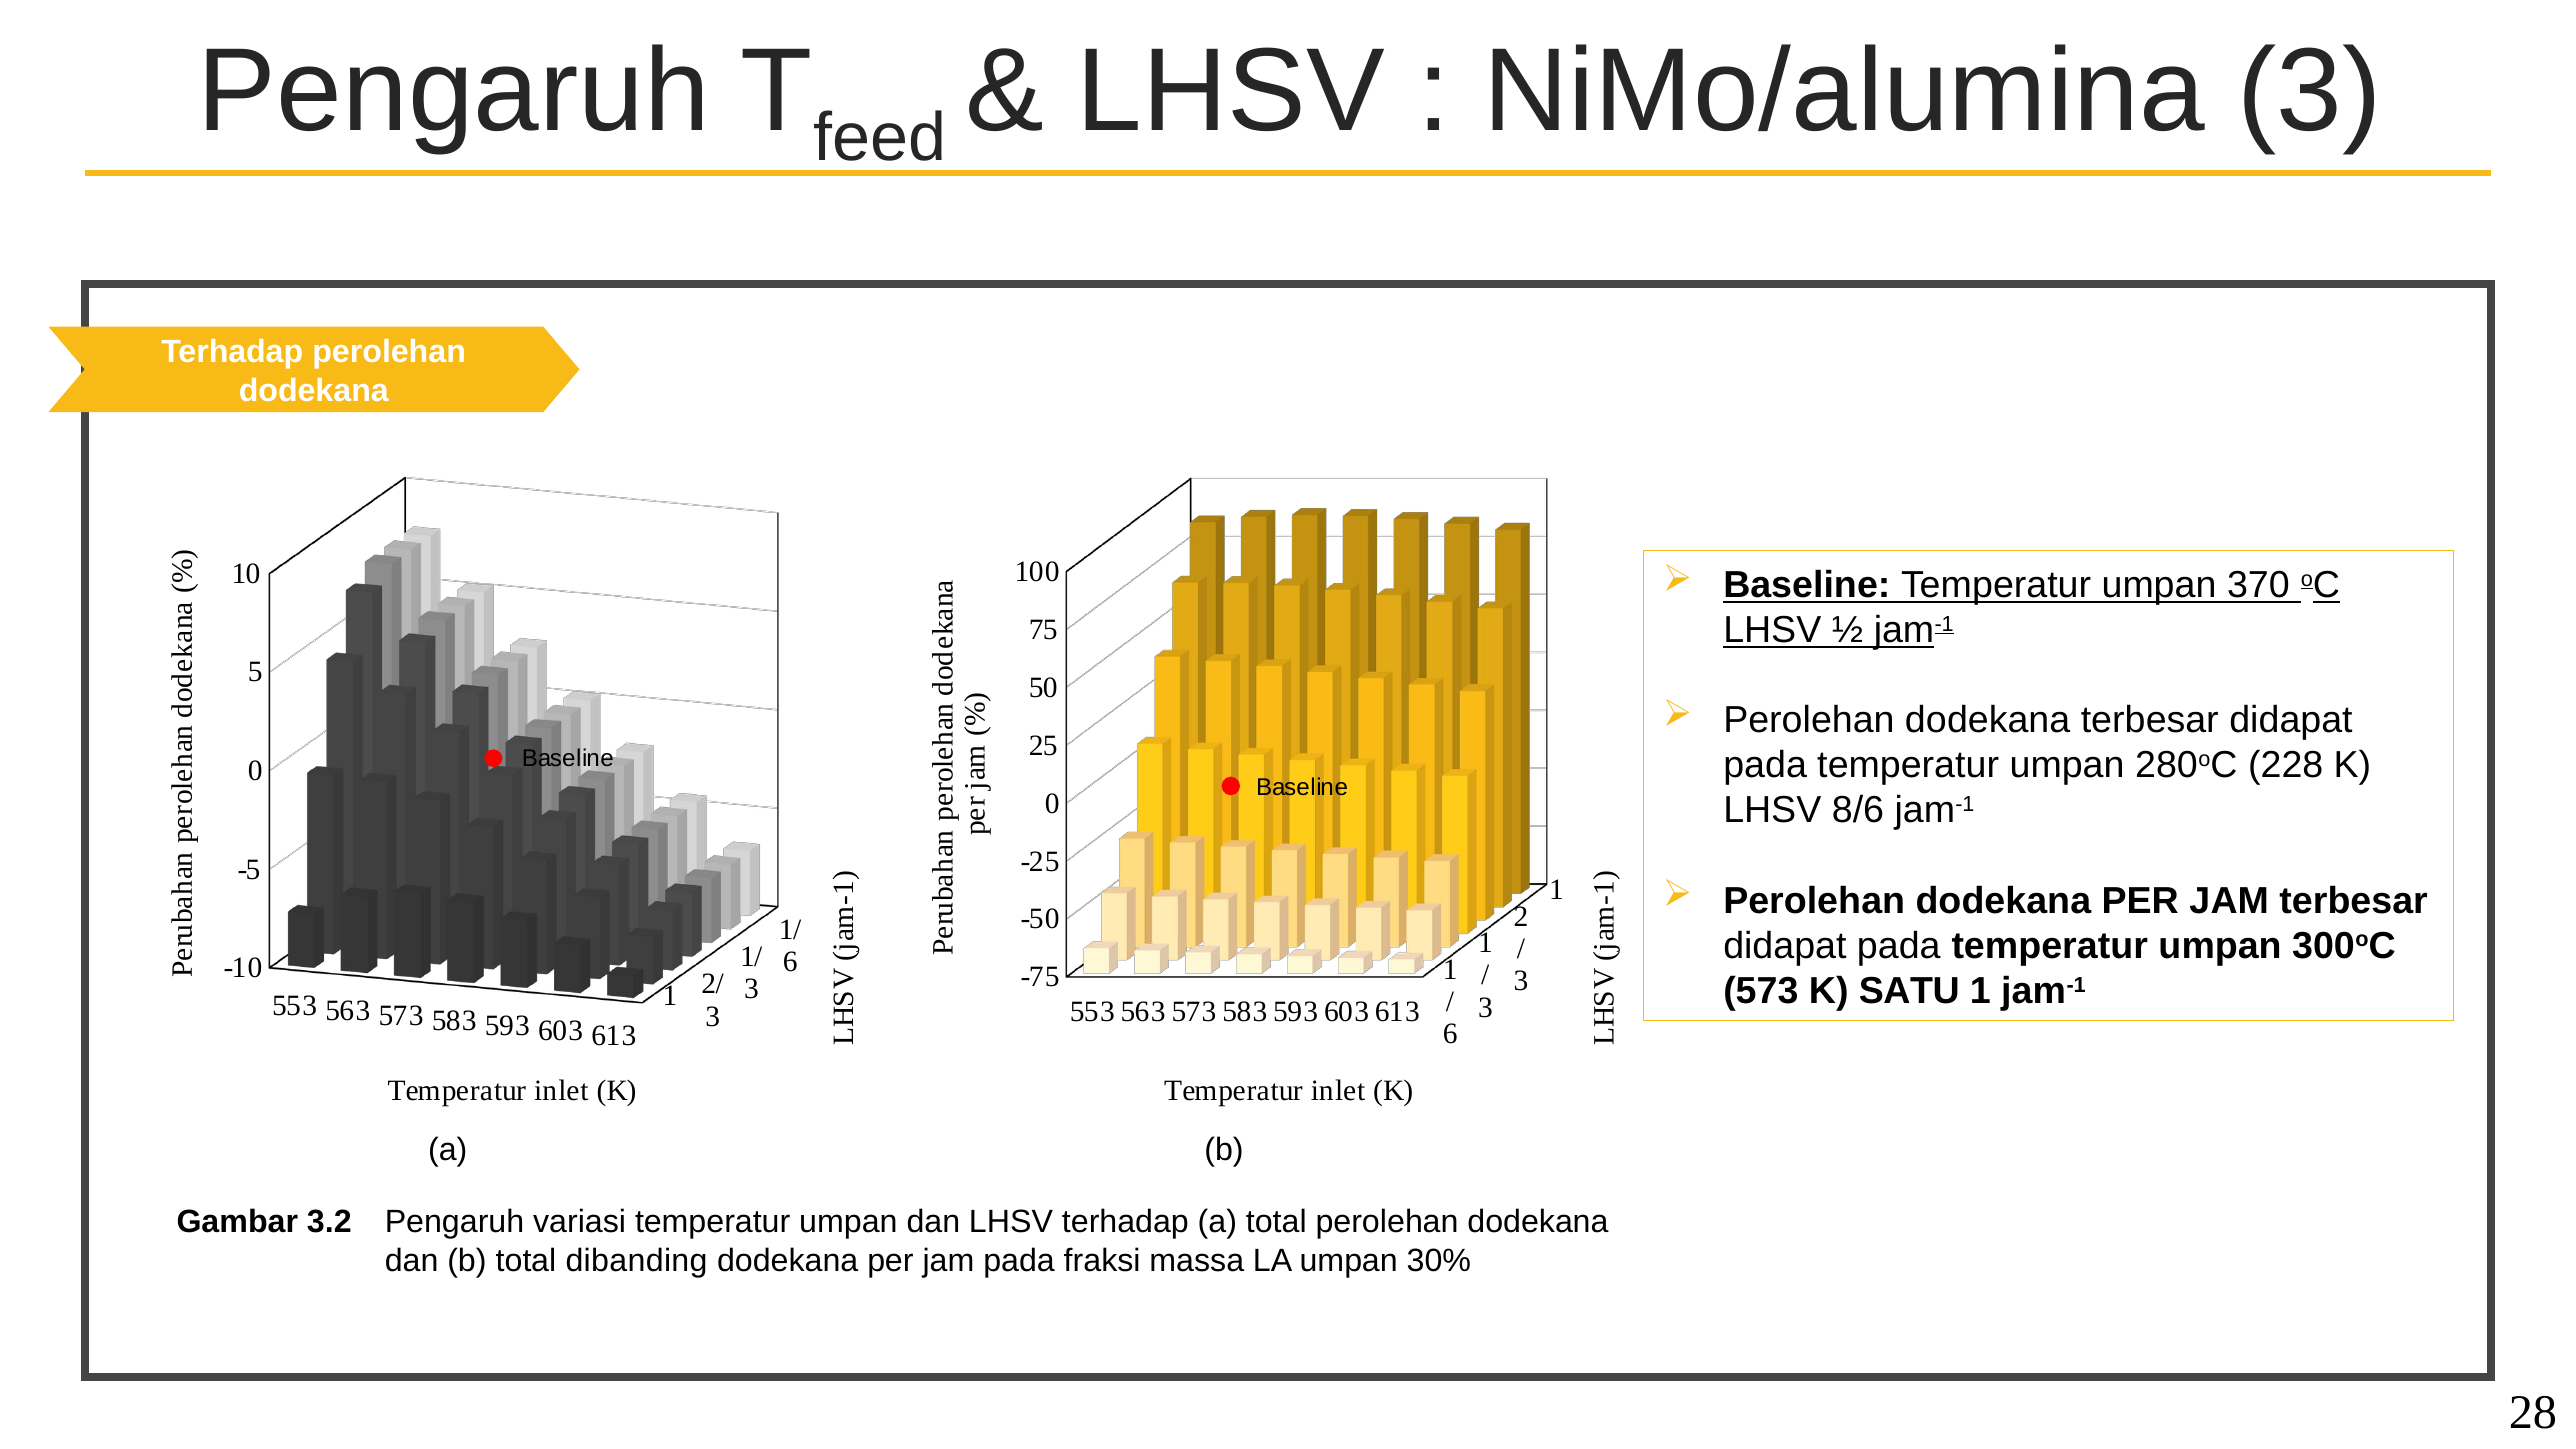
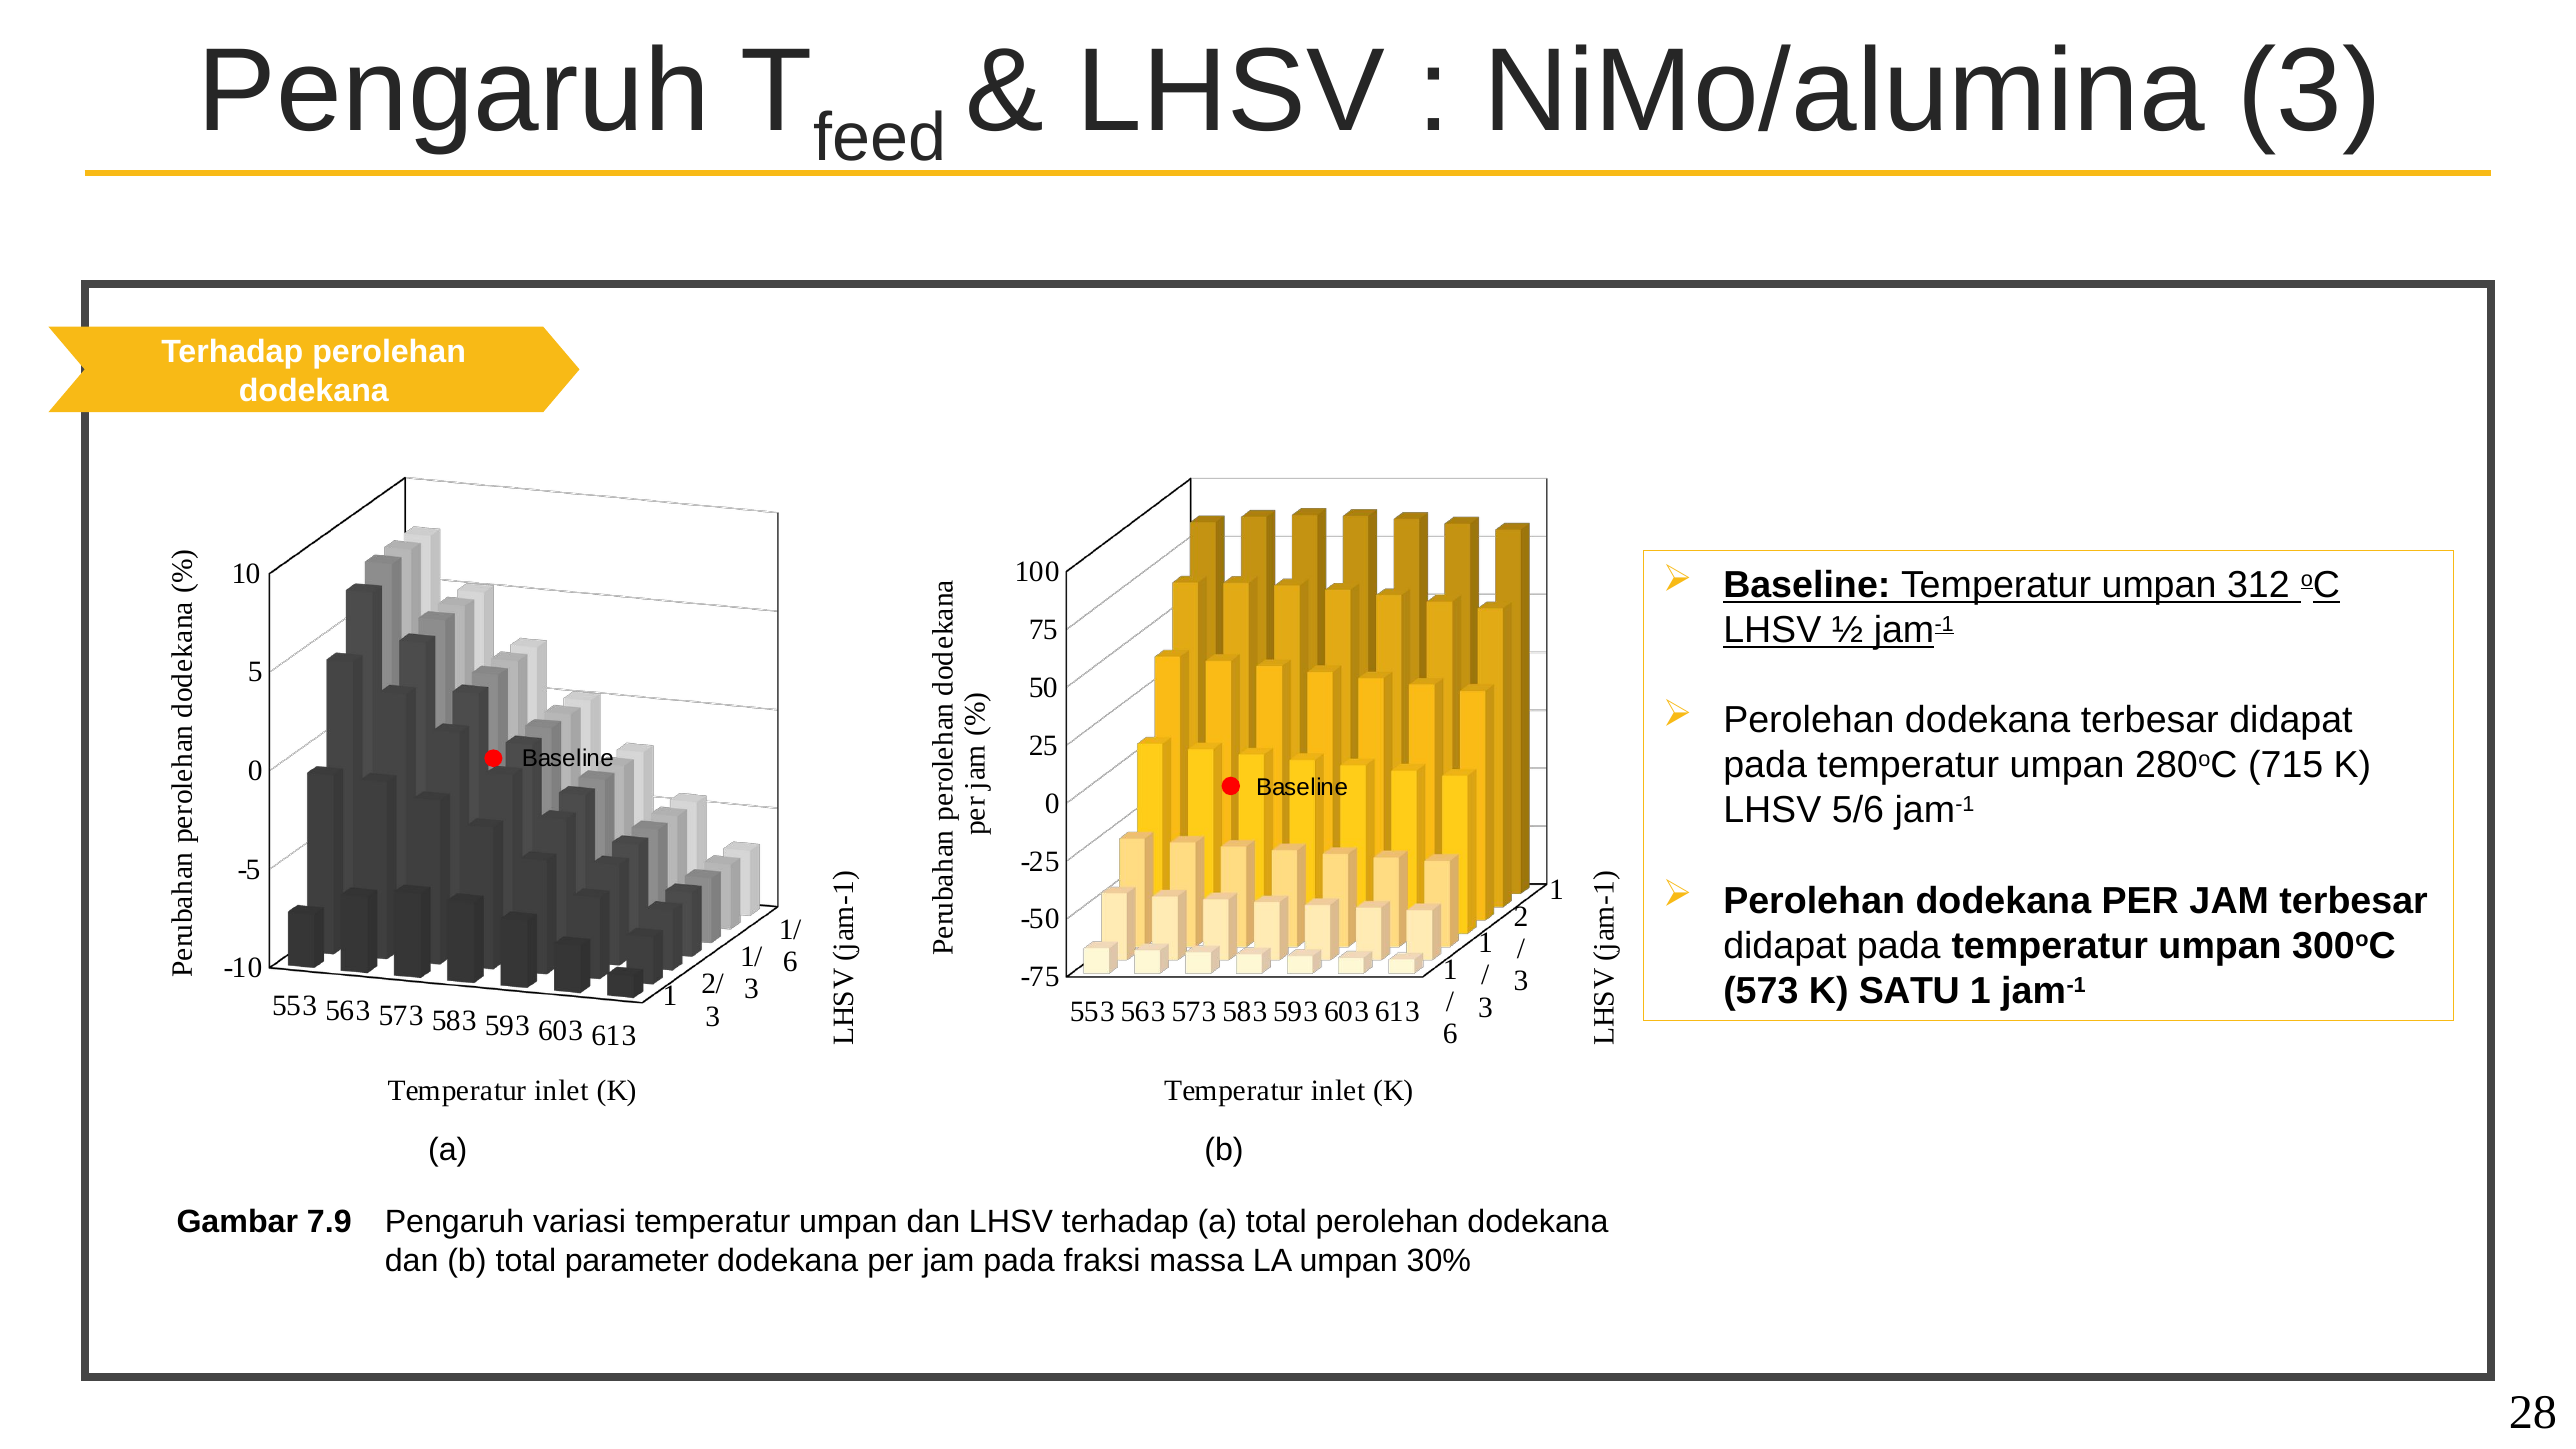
370: 370 -> 312 (2258, 585)
228: 228 -> 715 (2286, 765)
8/6: 8/6 -> 5/6 (1858, 811)
3.2: 3.2 -> 7.9 (329, 1222)
dibanding: dibanding -> parameter (637, 1260)
